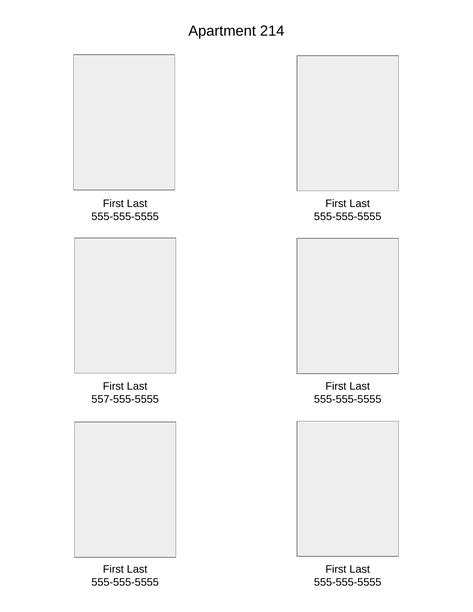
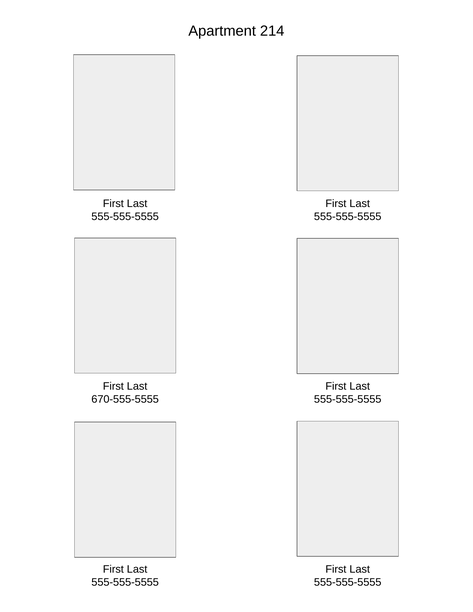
557-555-5555: 557-555-5555 -> 670-555-5555 (125, 399)
